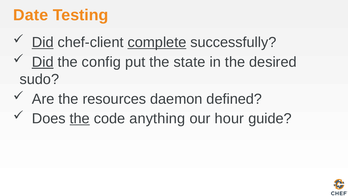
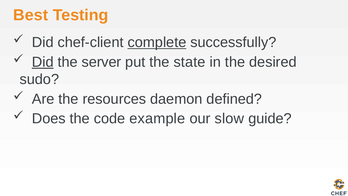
Date: Date -> Best (31, 15)
Did underline: present -> none (43, 42)
config: config -> server (102, 62)
the underline: present -> none (80, 118)
anything: anything -> example (157, 118)
hour: hour -> slow (229, 118)
